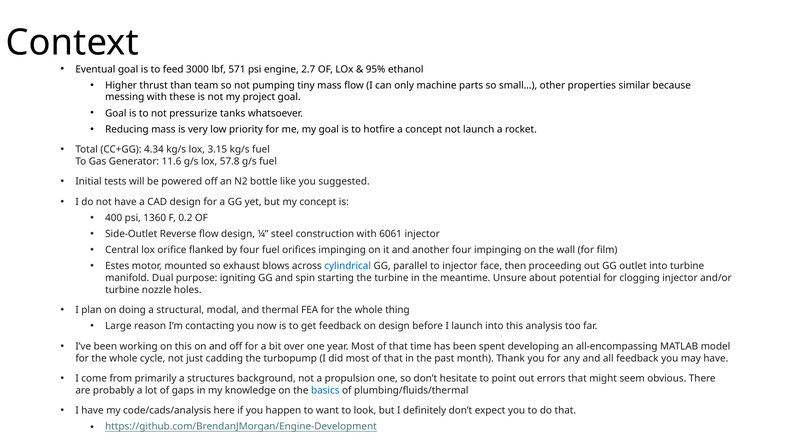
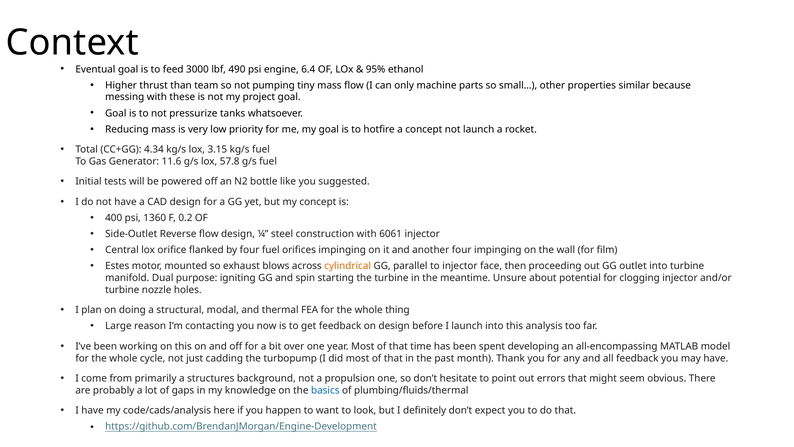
571: 571 -> 490 (237, 69)
2.7: 2.7 -> 6.4 (308, 69)
cylindrical colour: blue -> orange (348, 266)
